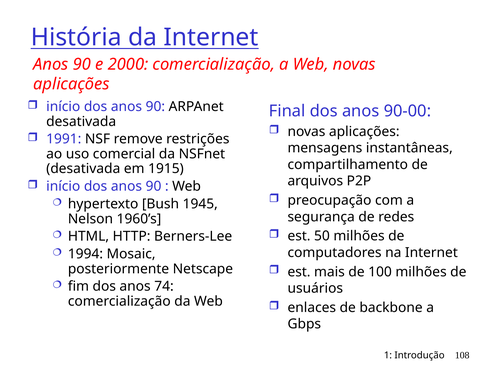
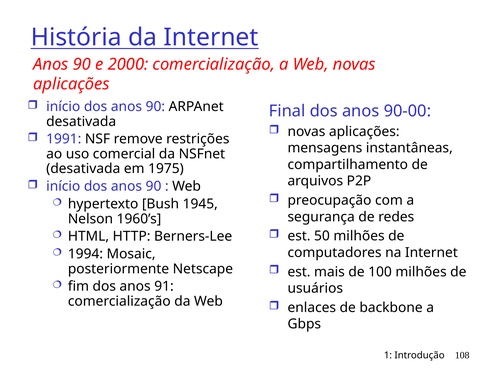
1915: 1915 -> 1975 (166, 169)
74: 74 -> 91 (164, 287)
